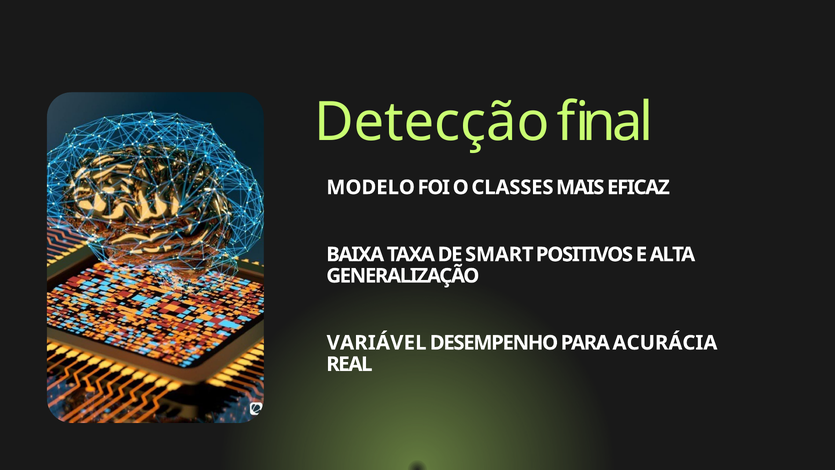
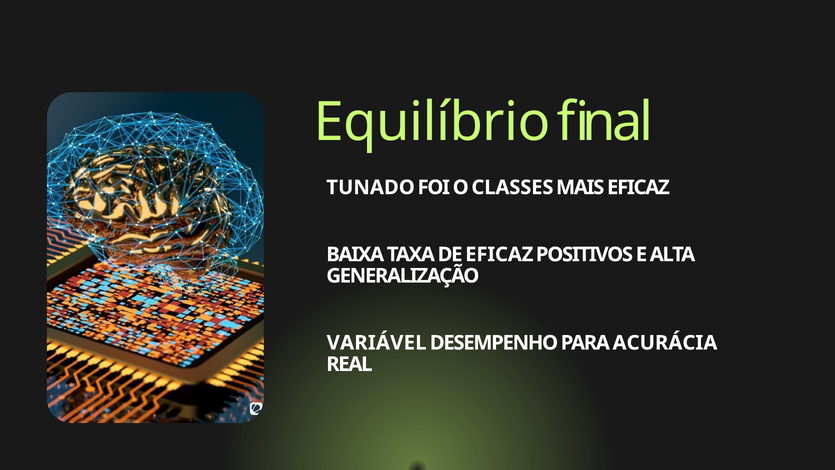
Detecção: Detecção -> Equilíbrio (432, 122)
MODELO: MODELO -> TUNADO (371, 187)
DE SMART: SMART -> EFICAZ (499, 254)
